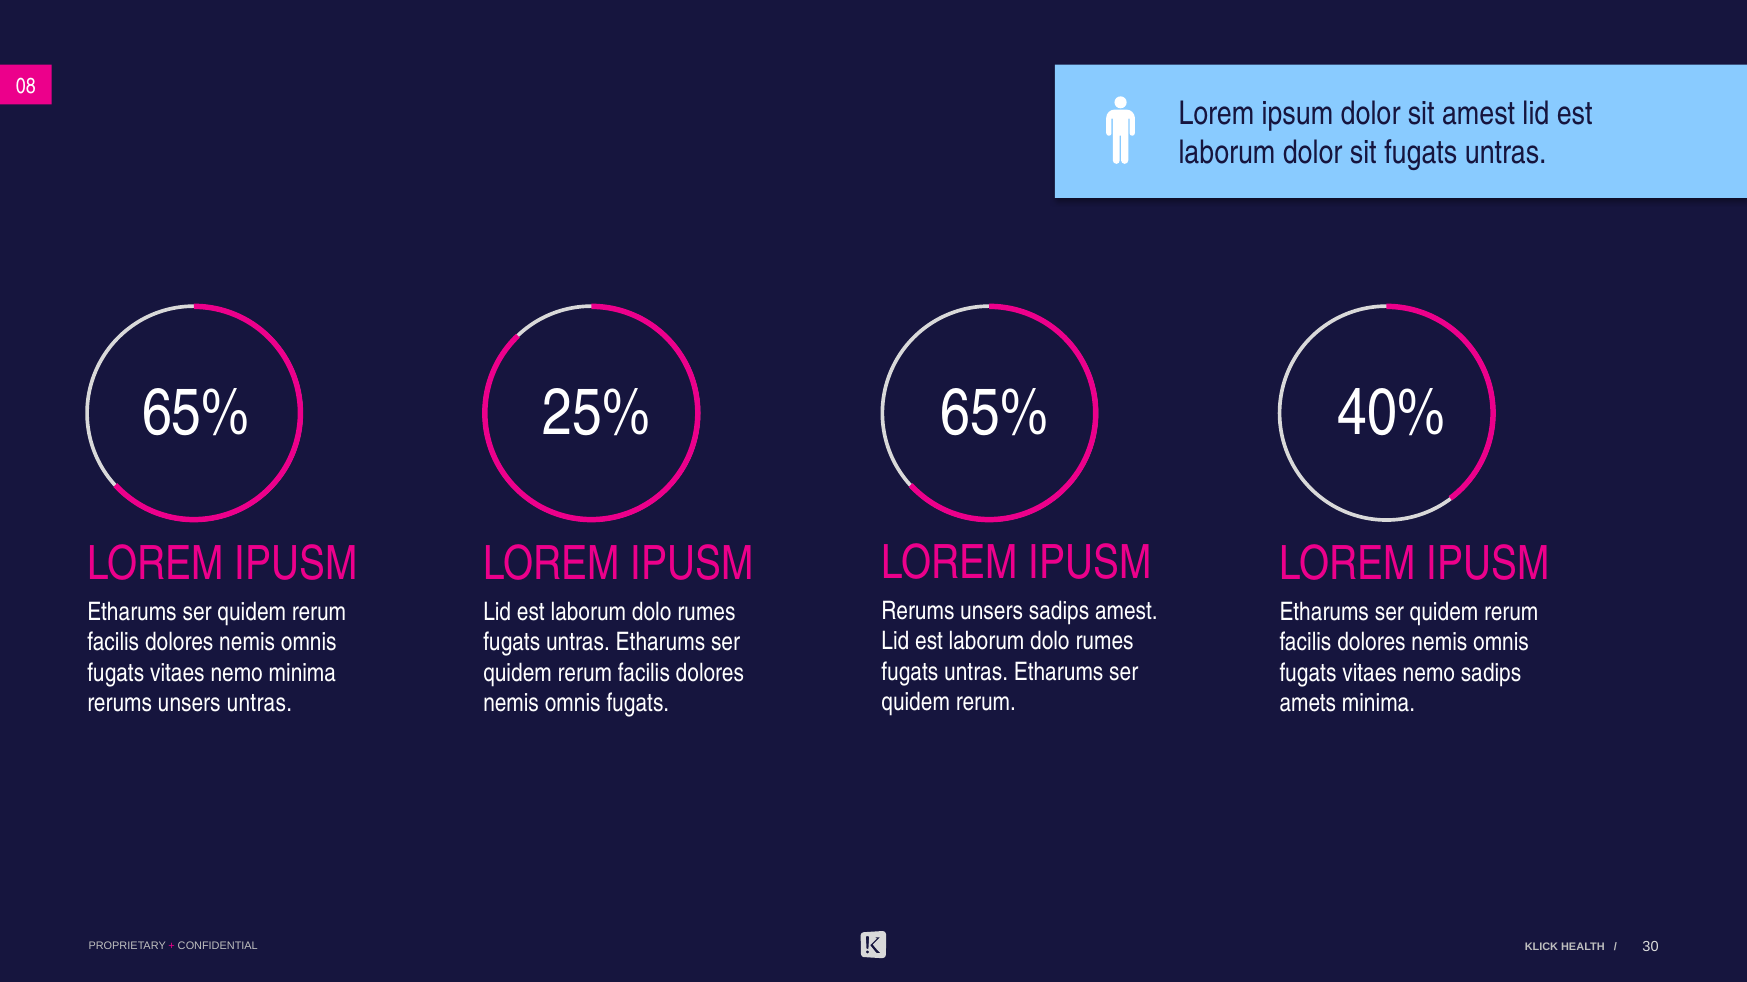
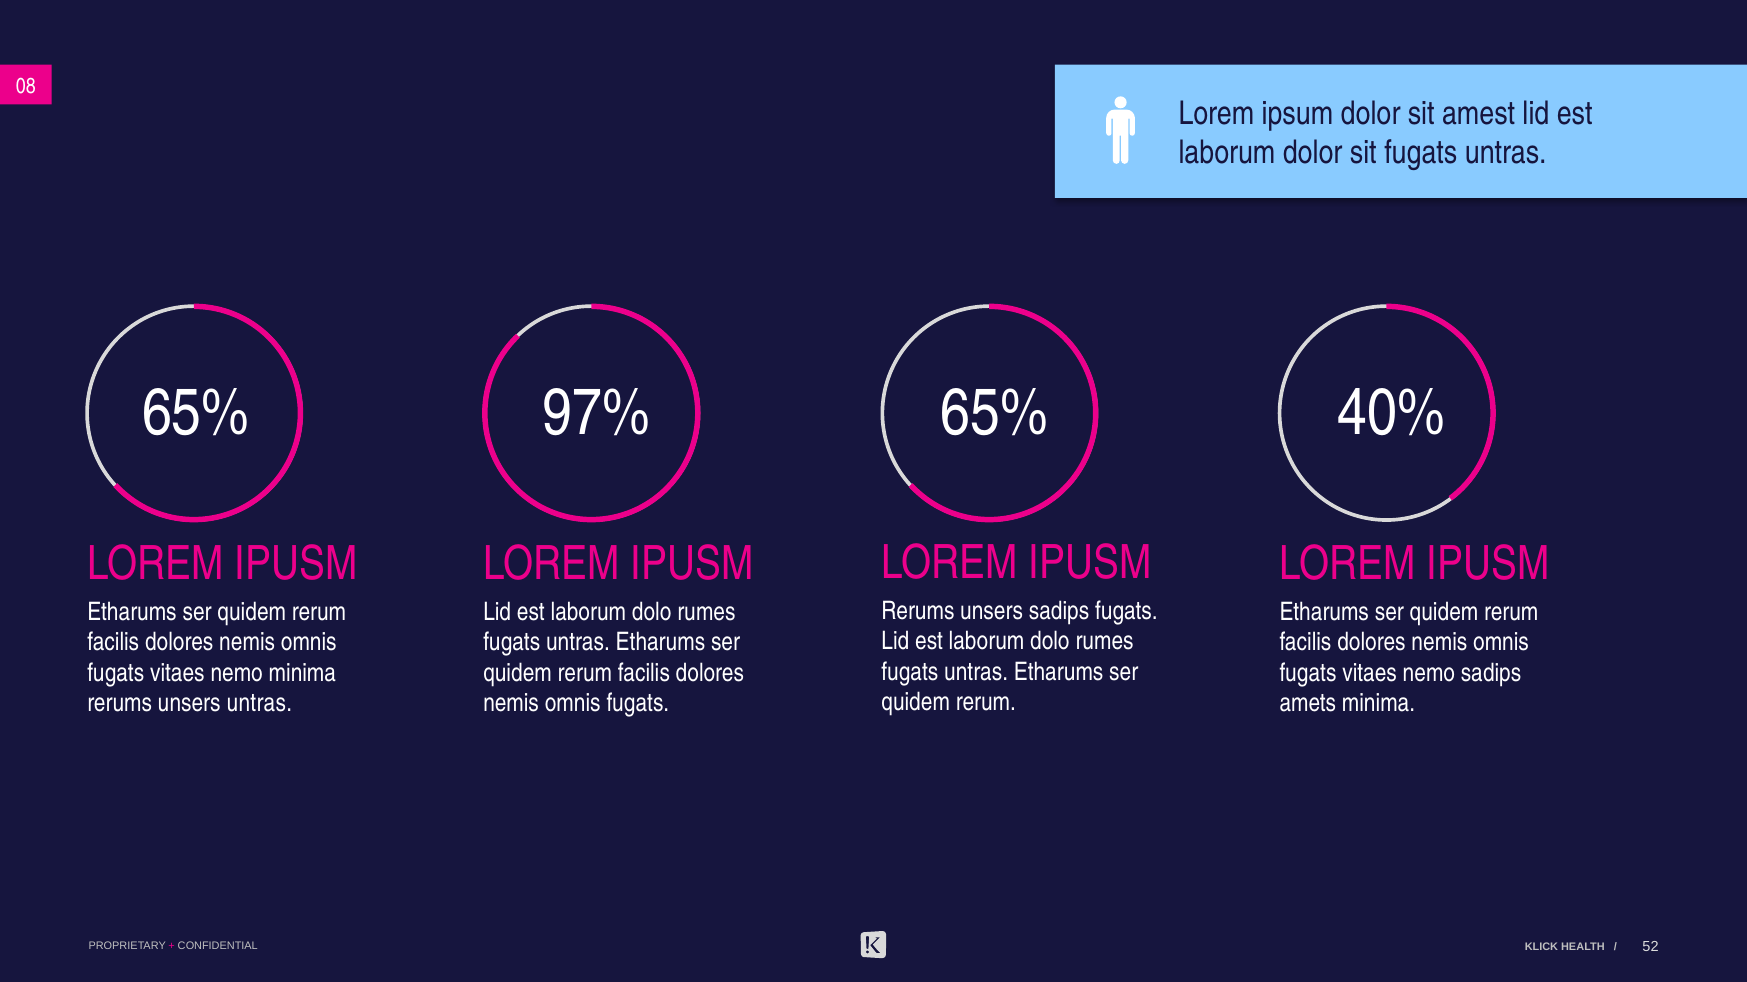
25%: 25% -> 97% (596, 413)
sadips amest: amest -> fugats (1126, 611)
30: 30 -> 52 (1651, 947)
